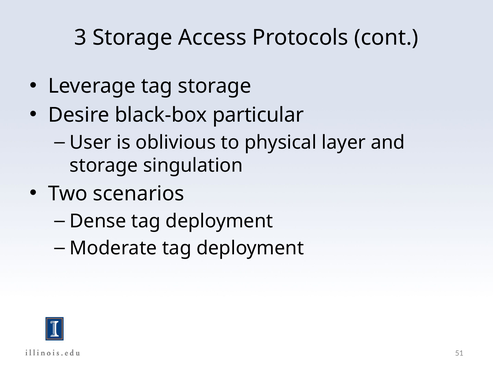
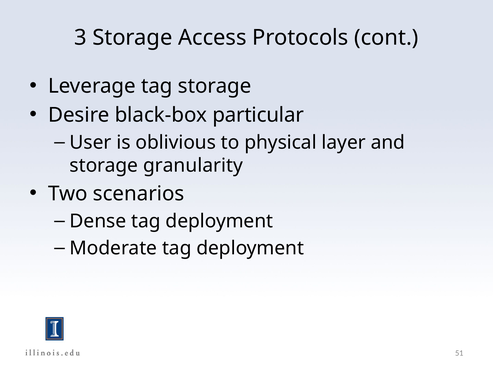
singulation: singulation -> granularity (193, 165)
